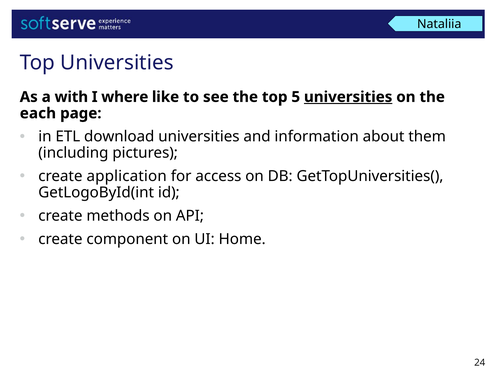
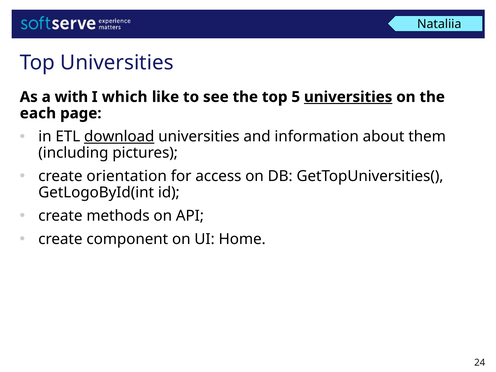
where: where -> which (125, 97)
download underline: none -> present (119, 137)
application: application -> orientation (127, 176)
